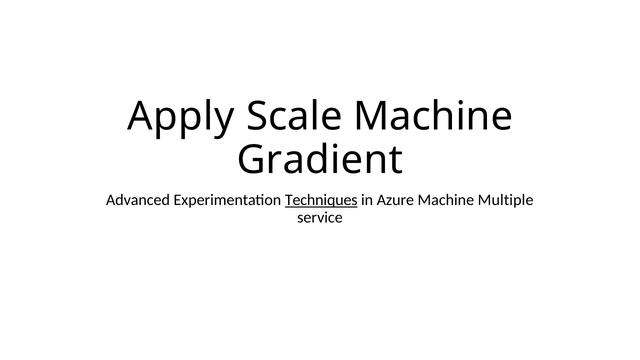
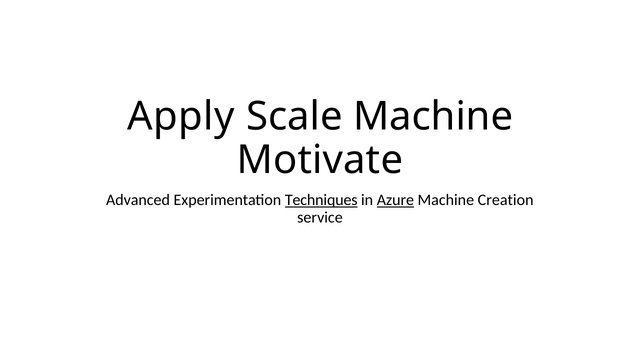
Gradient: Gradient -> Motivate (320, 160)
Azure underline: none -> present (395, 200)
Multiple: Multiple -> Creation (506, 200)
